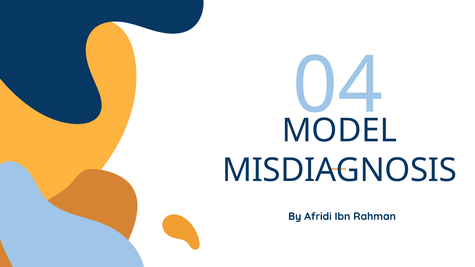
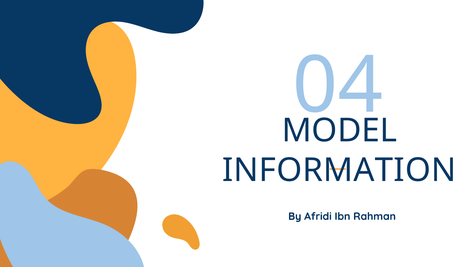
MISDIAGNOSIS: MISDIAGNOSIS -> INFORMATION (339, 170)
